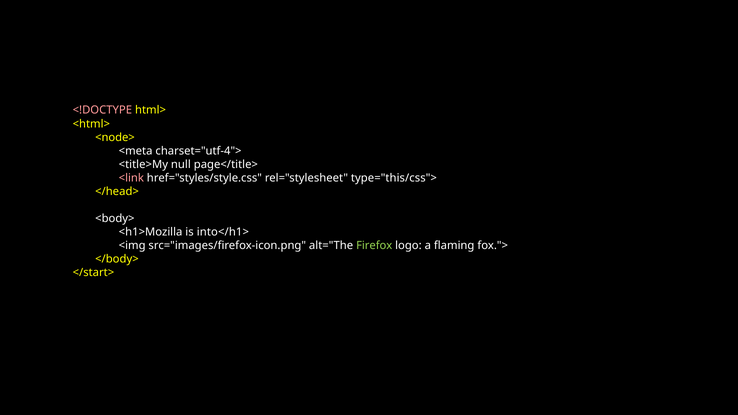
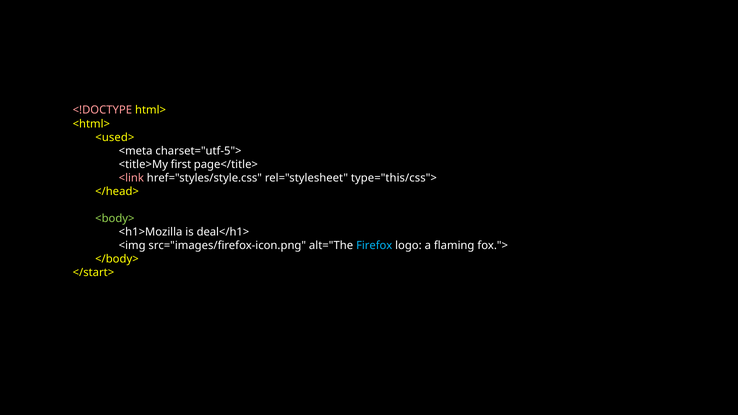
<node>: <node> -> <used> (115, 137)
charset="utf-4">: charset="utf-4"> -> charset="utf-5"> (199, 151)
null: null -> first (181, 164)
<body> colour: white -> light green (115, 219)
into</h1>: into</h1> -> deal</h1> (223, 232)
Firefox colour: light green -> light blue (374, 246)
